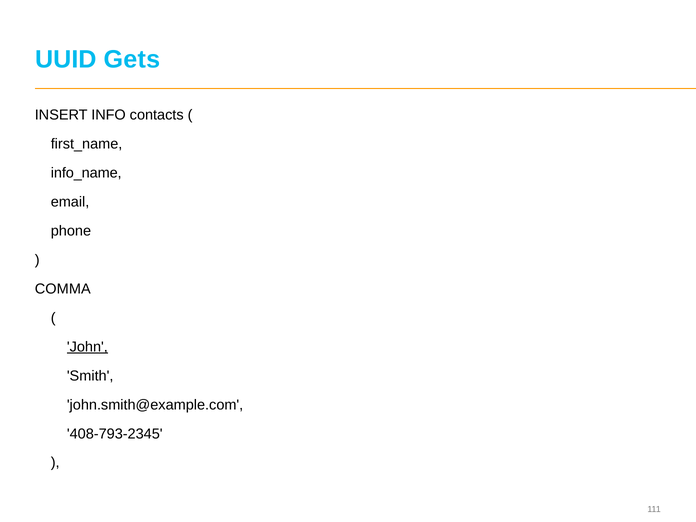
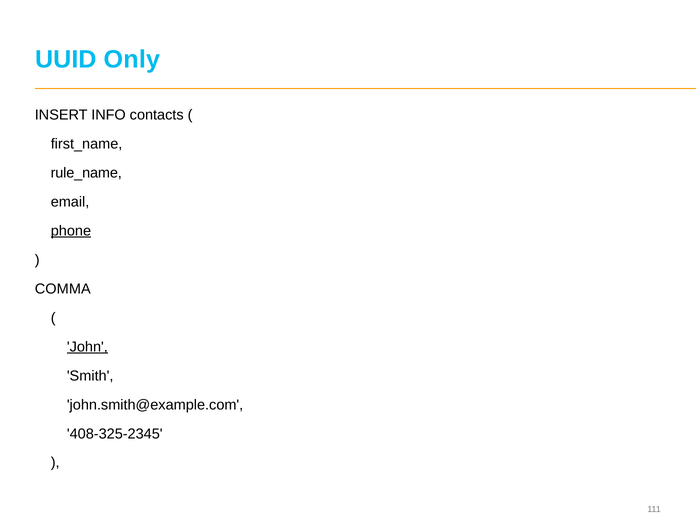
Gets: Gets -> Only (132, 59)
info_name: info_name -> rule_name (86, 173)
phone underline: none -> present (71, 231)
408-793-2345: 408-793-2345 -> 408-325-2345 (115, 434)
